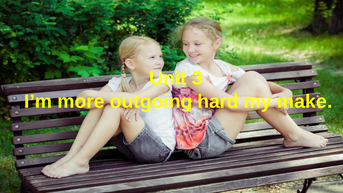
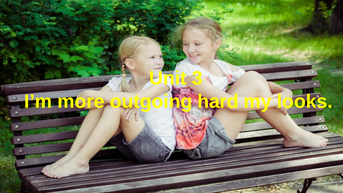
make: make -> looks (305, 101)
